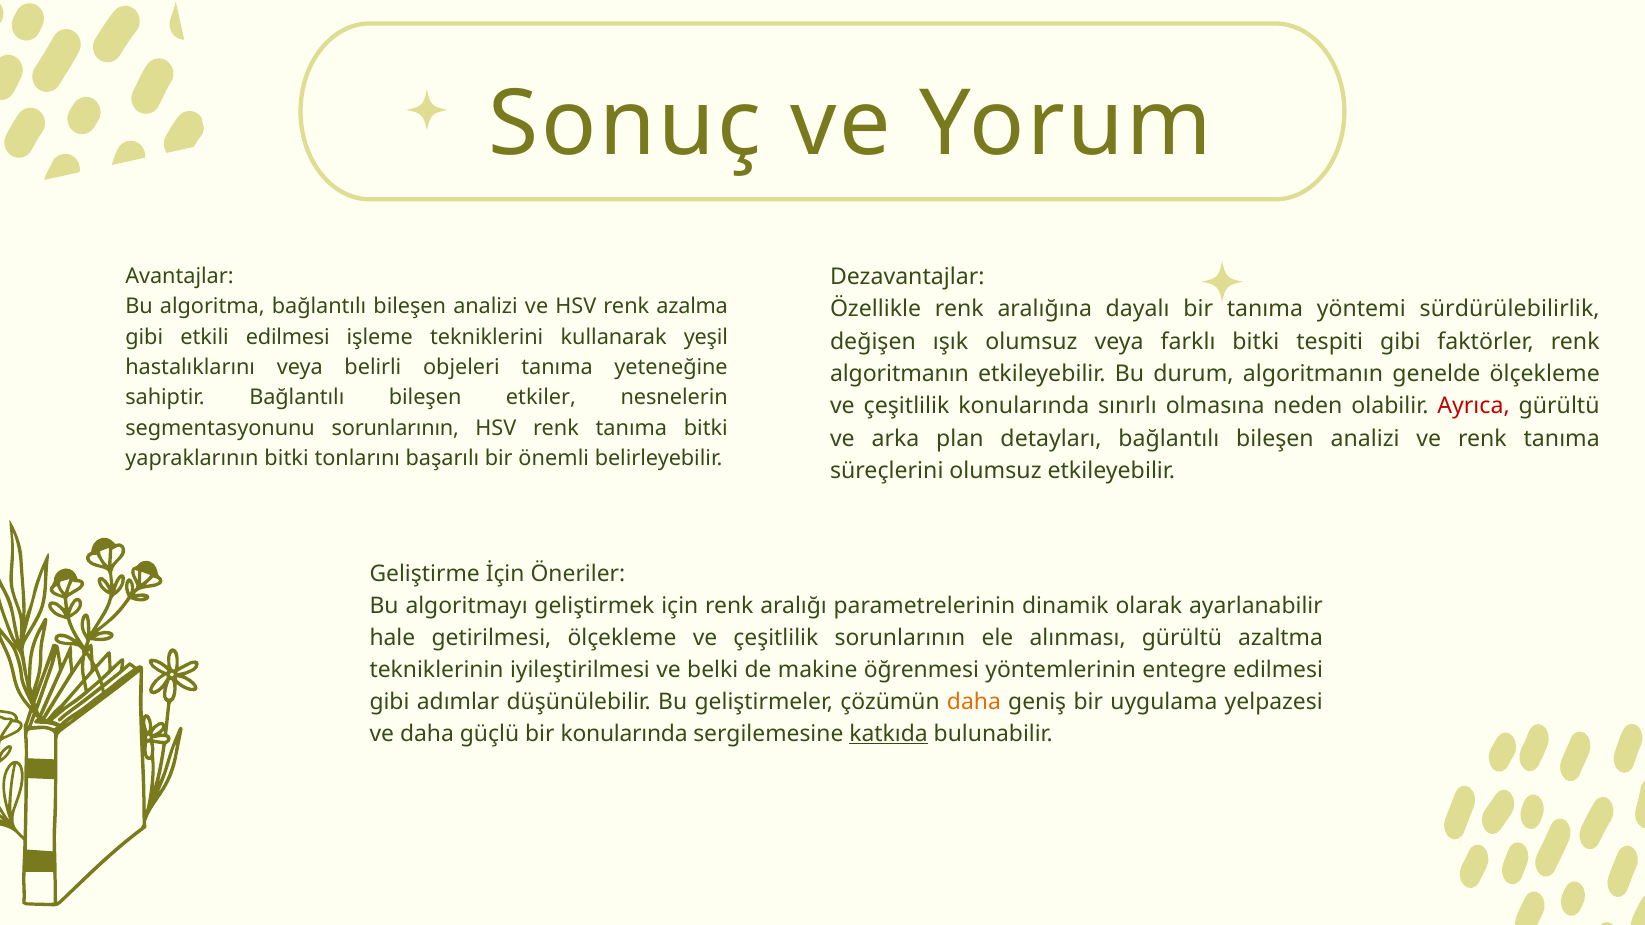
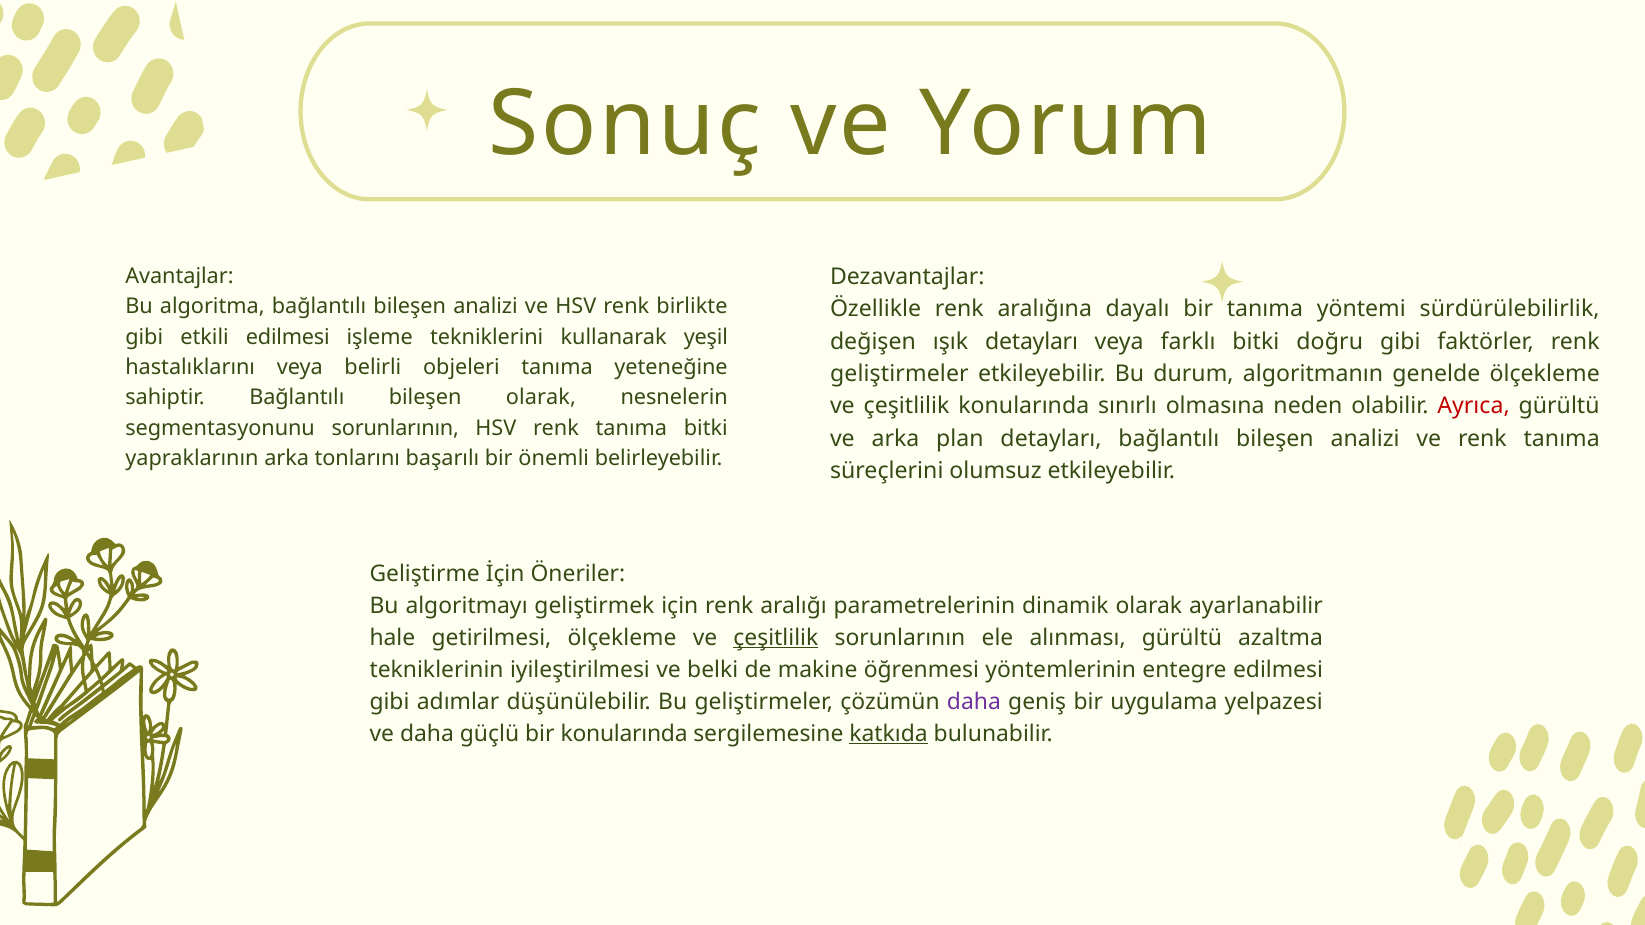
azalma: azalma -> birlikte (692, 307)
ışık olumsuz: olumsuz -> detayları (1032, 342)
tespiti: tespiti -> doğru (1330, 342)
algoritmanın: algoritmanın -> geliştirmeler (899, 374)
bileşen etkiler: etkiler -> olarak (541, 398)
yapraklarının bitki: bitki -> arka (287, 459)
çeşitlilik underline: none -> present (776, 638)
daha colour: orange -> purple (974, 702)
